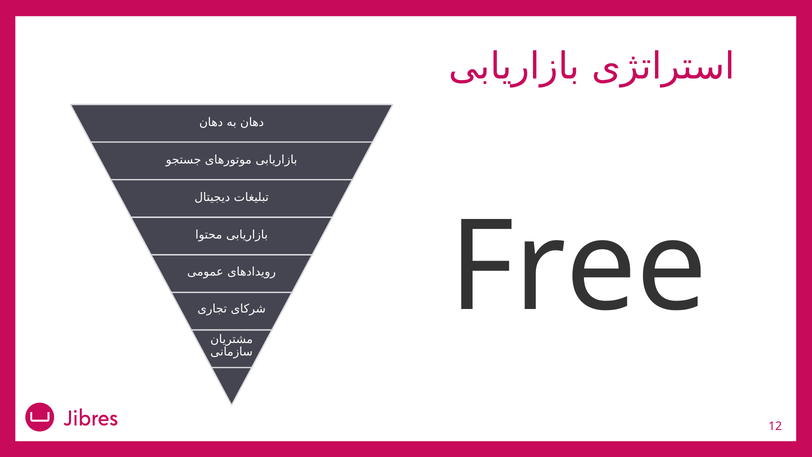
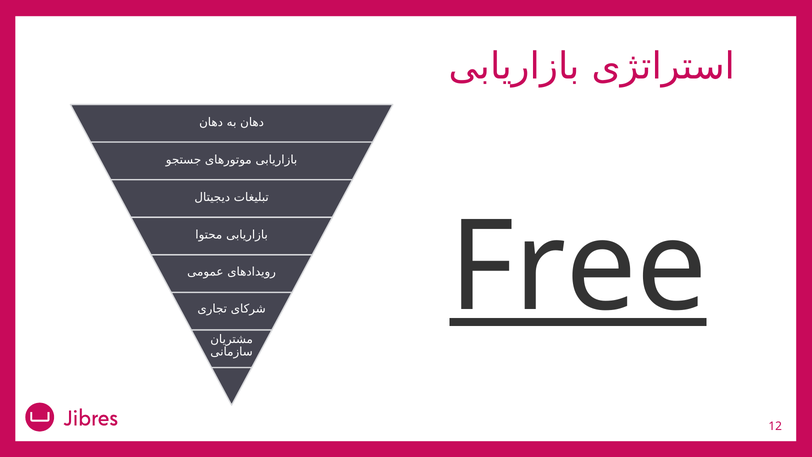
Free underline: none -> present (578, 268)
